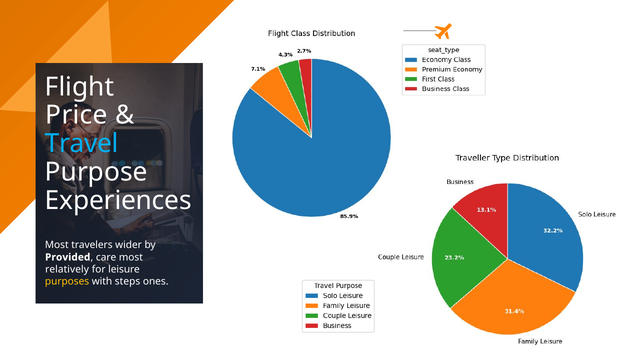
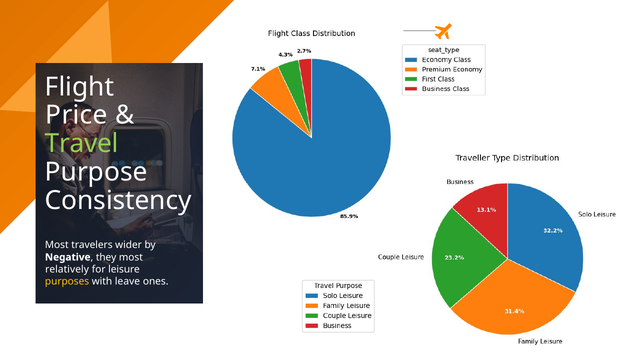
Travel colour: light blue -> light green (82, 144)
Experiences: Experiences -> Consistency (118, 200)
Provided: Provided -> Negative (68, 257)
care: care -> they (106, 257)
steps: steps -> leave (127, 281)
